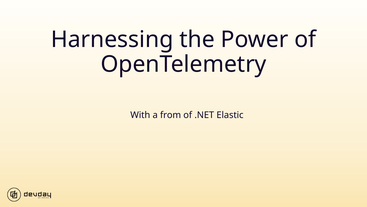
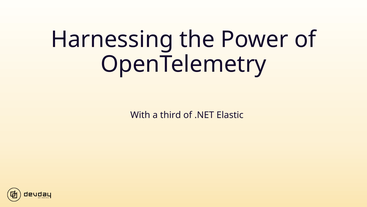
from: from -> third (171, 115)
